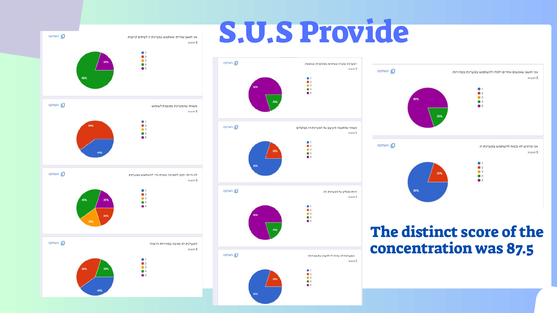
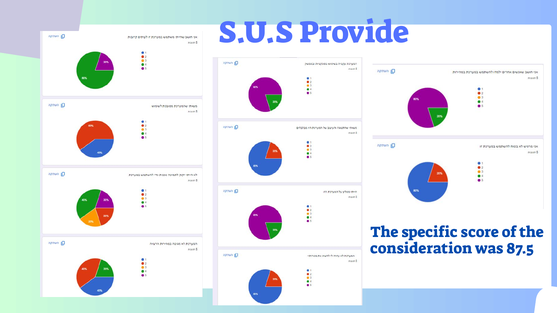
distinct: distinct -> specific (430, 232)
concentration: concentration -> consideration (421, 249)
